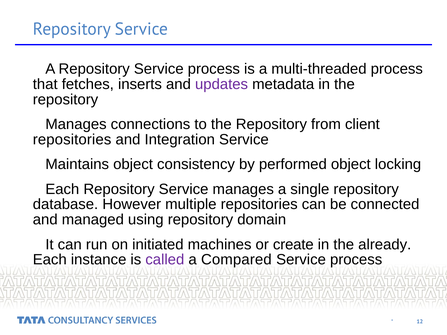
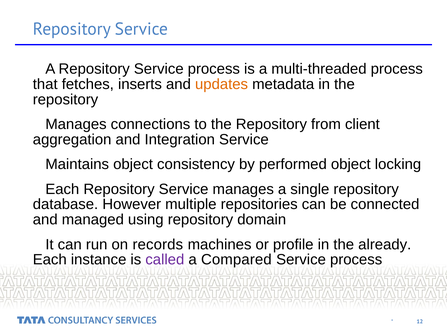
updates colour: purple -> orange (222, 84)
repositories: repositories -> aggregation (72, 140)
initiated: initiated -> records (158, 245)
create: create -> profile (293, 245)
